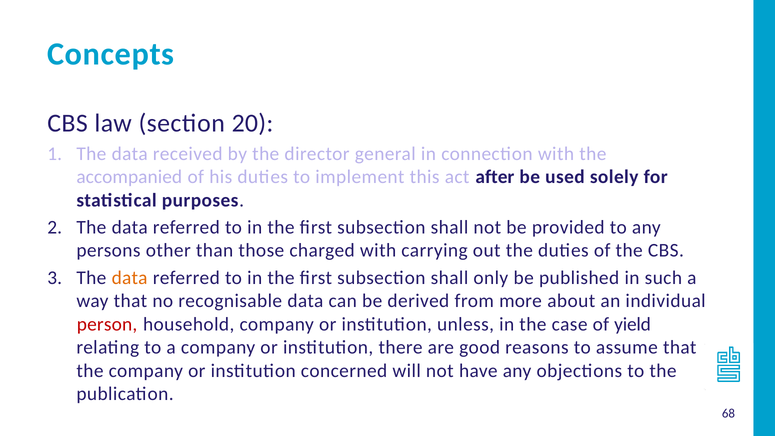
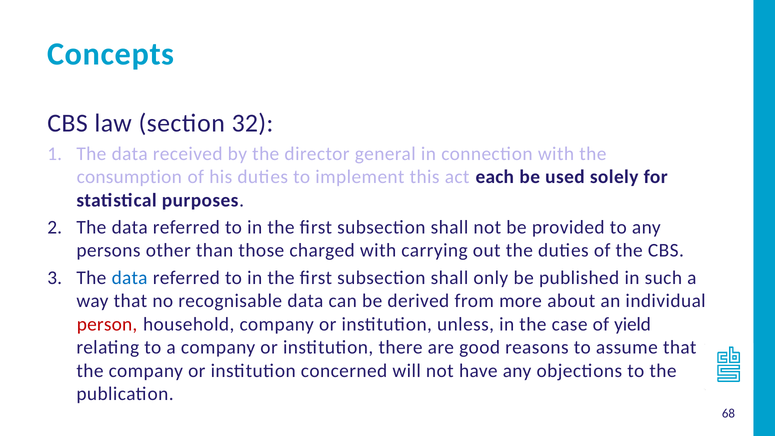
20: 20 -> 32 (252, 123)
accompanied: accompanied -> consumption (129, 177)
after: after -> each (495, 177)
data colour: orange -> blue (130, 278)
